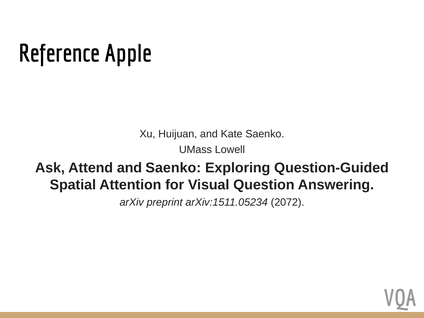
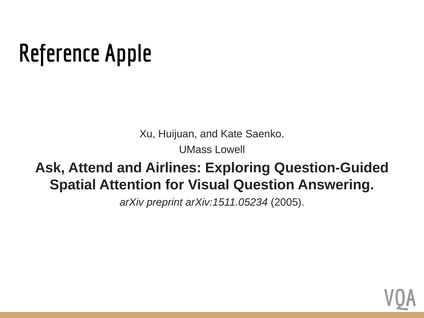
and Saenko: Saenko -> Airlines (173, 168)
2072: 2072 -> 2005 (288, 202)
